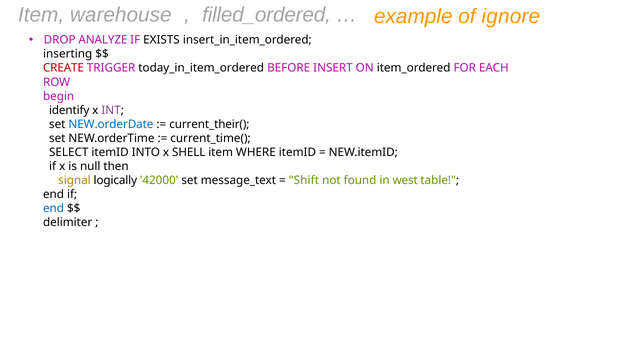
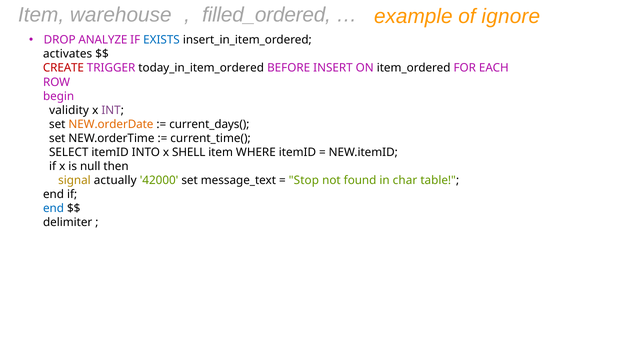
EXISTS colour: black -> blue (162, 40)
inserting: inserting -> activates (68, 54)
identify: identify -> validity (69, 110)
NEW.orderDate colour: blue -> orange (111, 124)
current_their(: current_their( -> current_days( (209, 124)
logically: logically -> actually (115, 180)
Shift: Shift -> Stop (304, 180)
west: west -> char (405, 180)
